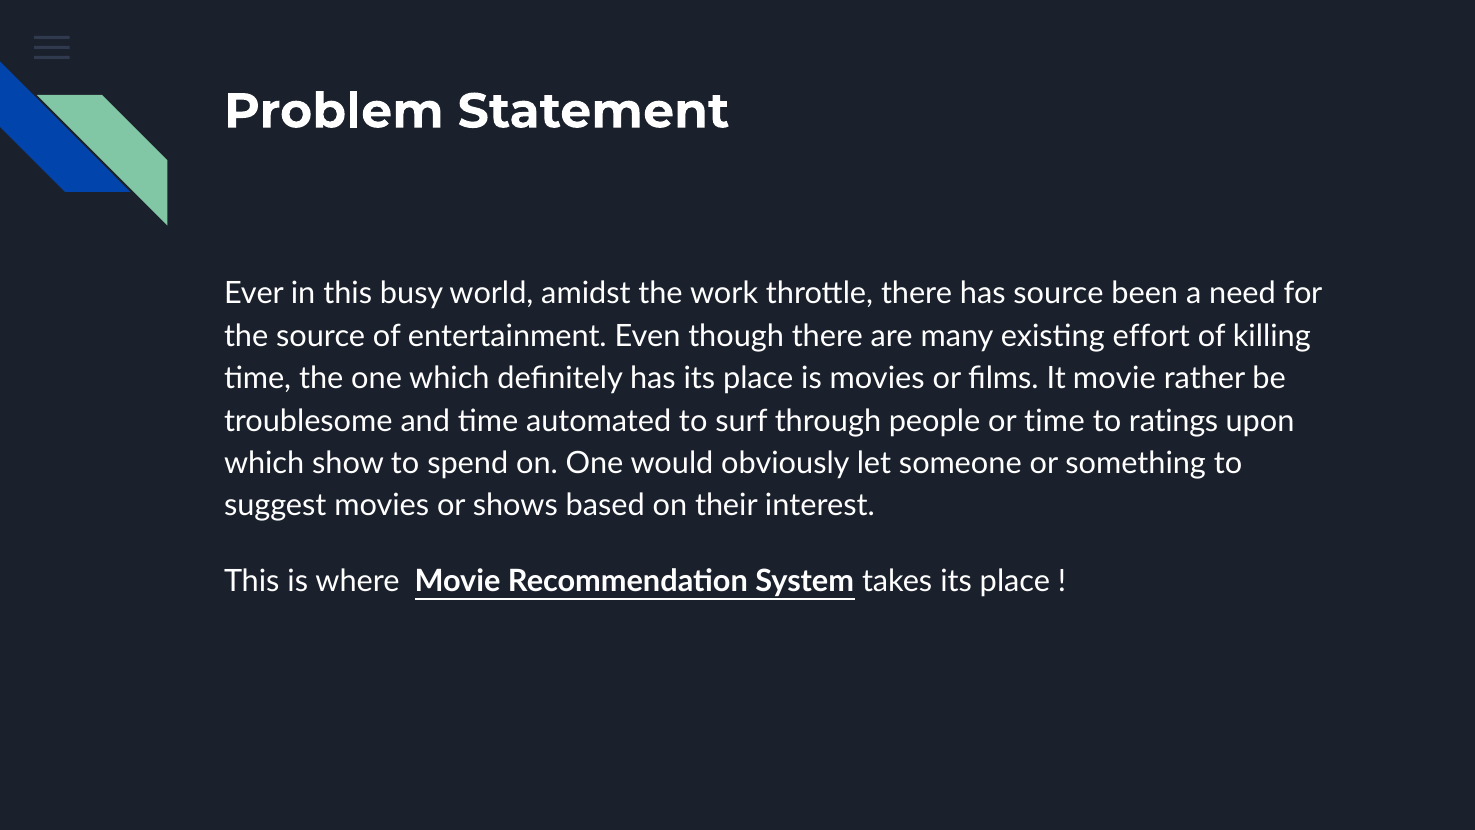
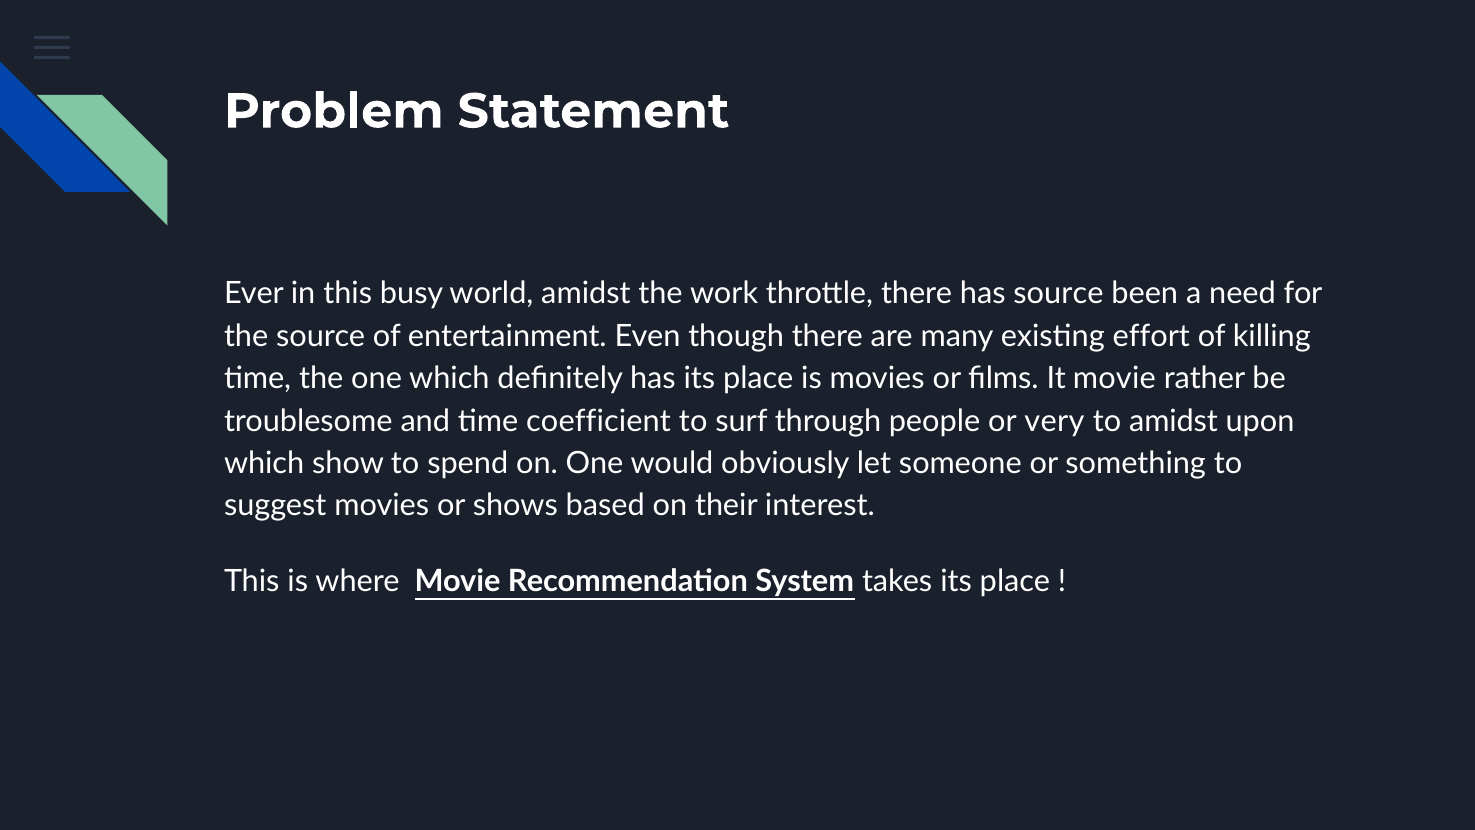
automated: automated -> coefficient (599, 421)
or time: time -> very (1054, 421)
to ratings: ratings -> amidst (1173, 421)
